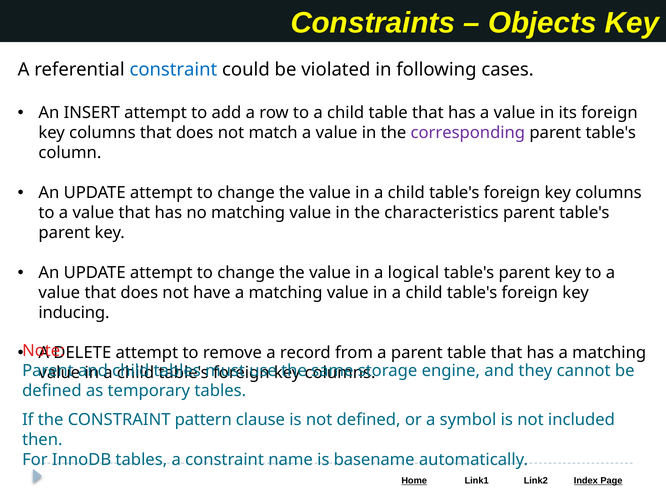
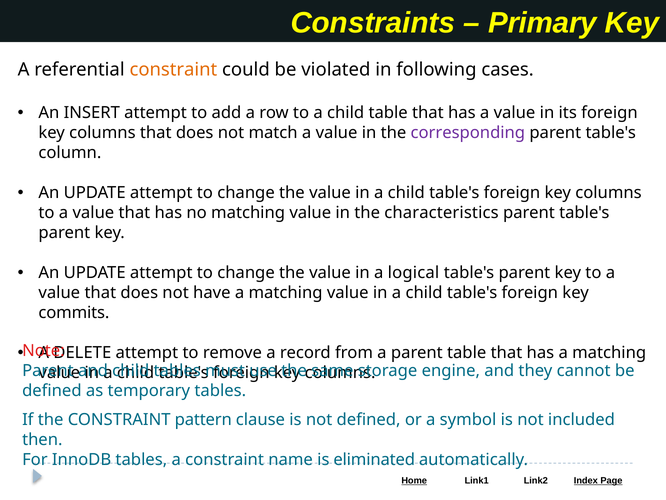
Objects: Objects -> Primary (542, 23)
constraint colour: blue -> orange (173, 70)
inducing: inducing -> commits (74, 313)
basename: basename -> eliminated (374, 459)
